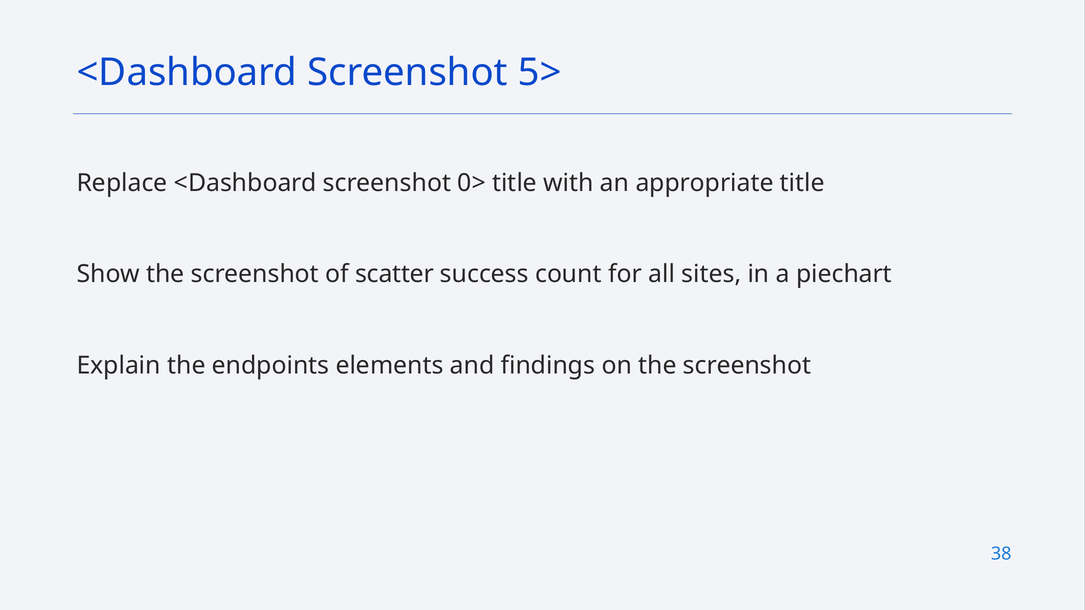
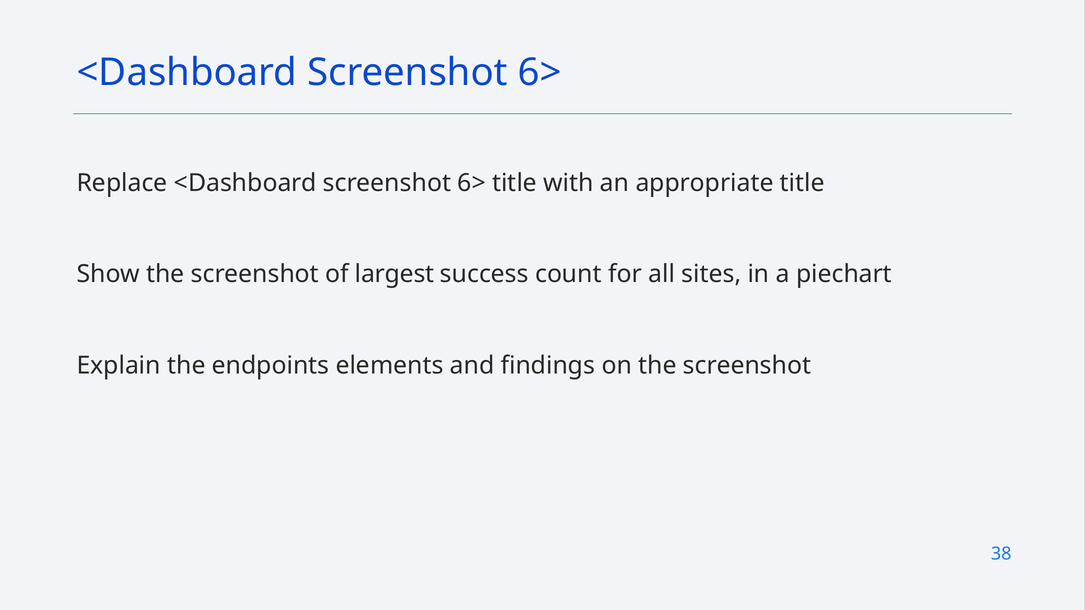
5>: 5> -> 6> (540, 72)
Replace <Dashboard screenshot 0>: 0> -> 6> (472, 183)
scatter: scatter -> largest (395, 274)
